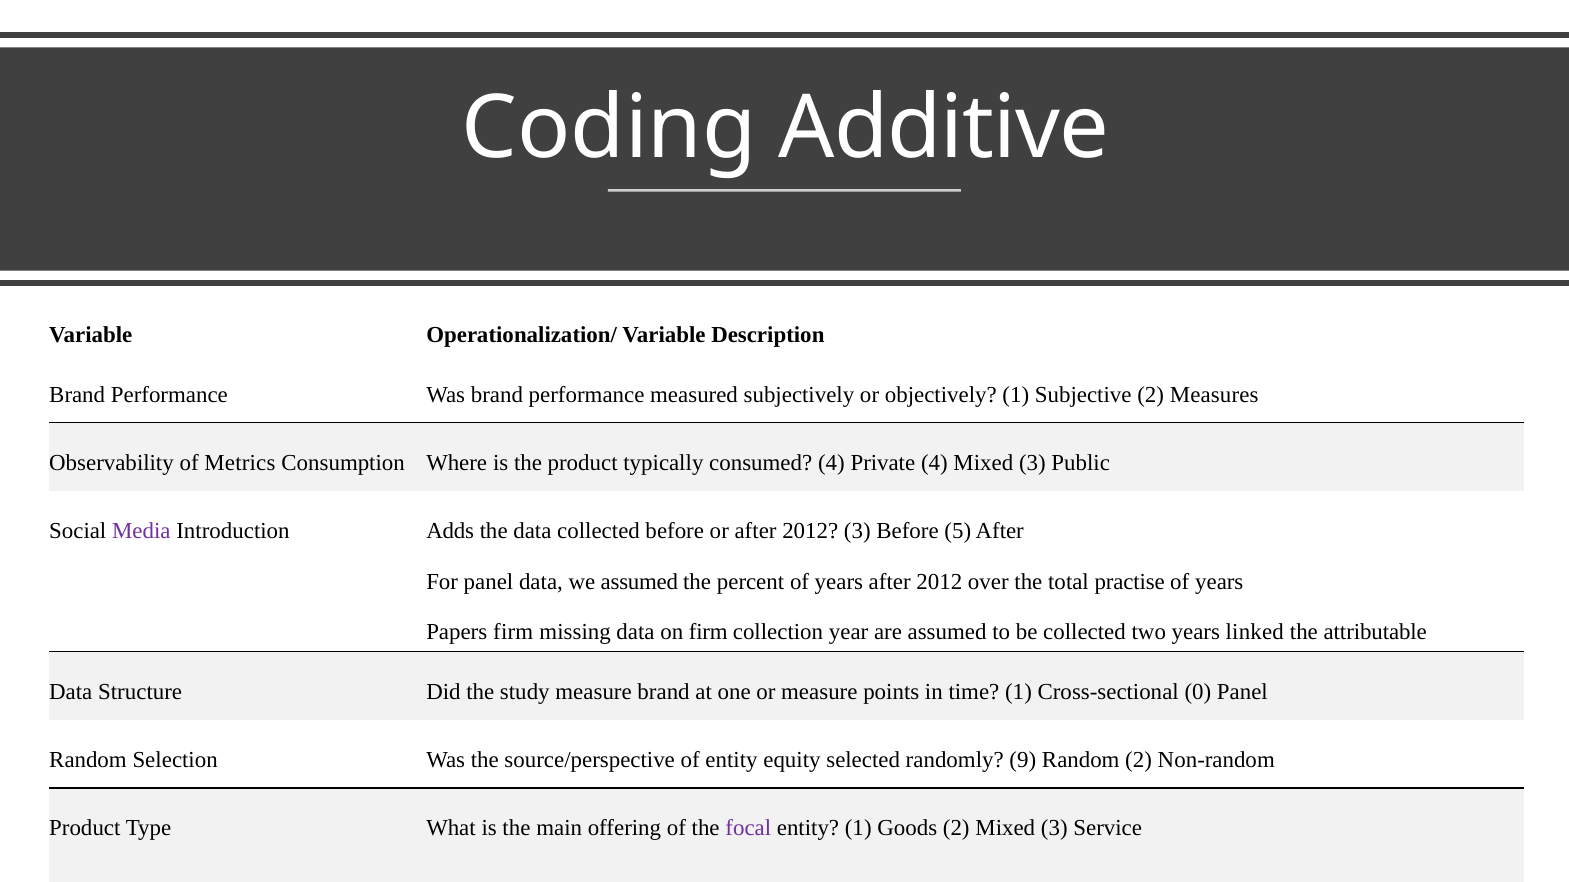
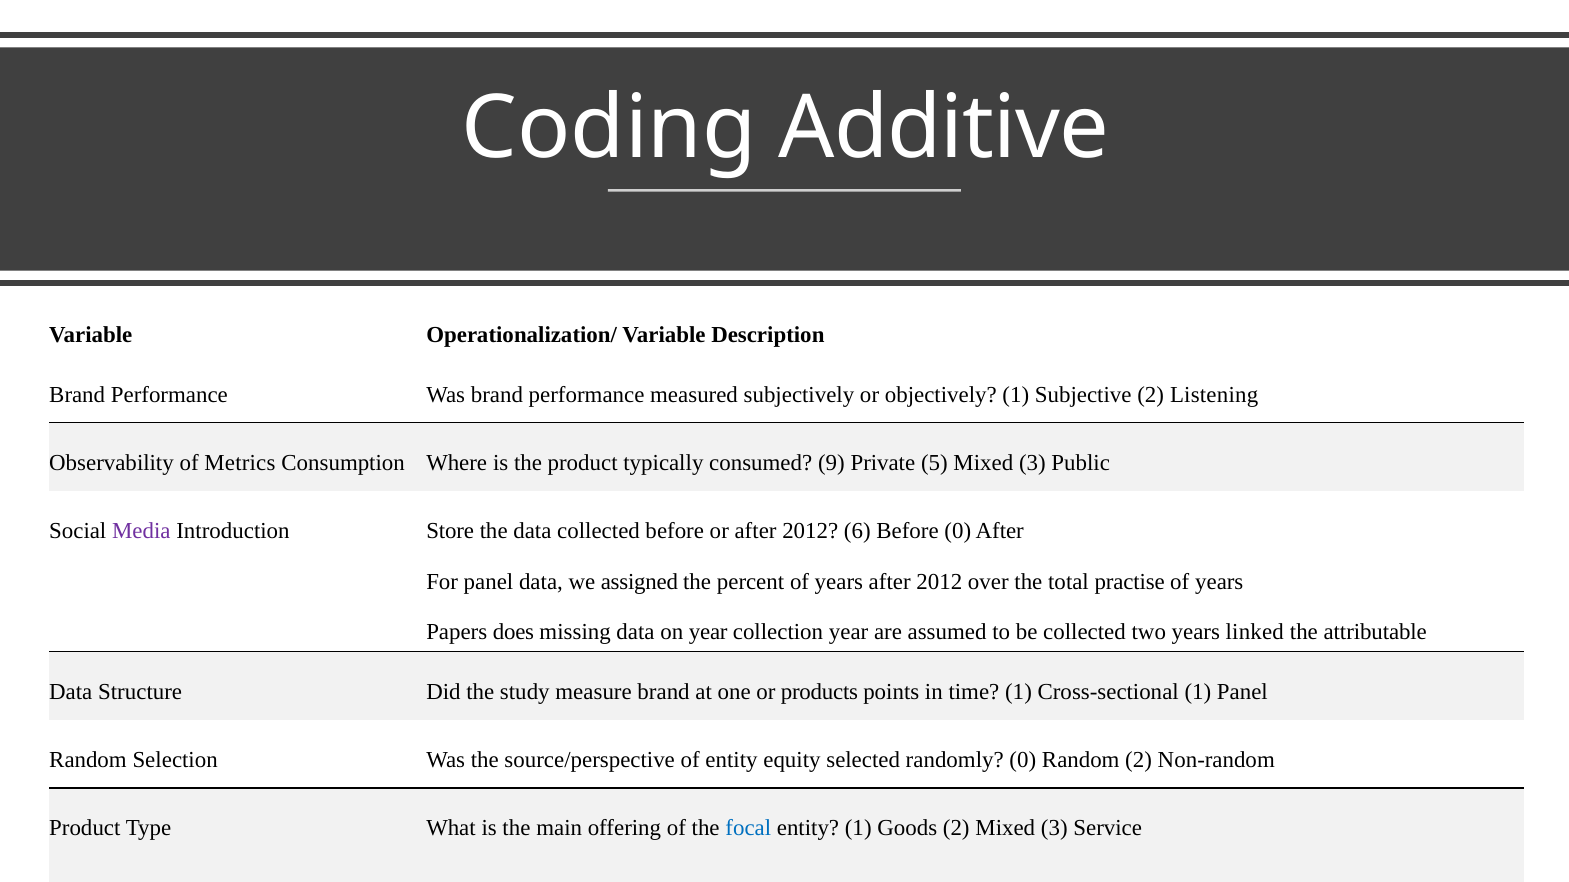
Measures: Measures -> Listening (1214, 395)
consumed 4: 4 -> 9 (831, 463)
Private 4: 4 -> 5 (934, 463)
Adds: Adds -> Store (450, 531)
2012 3: 3 -> 6 (857, 531)
Before 5: 5 -> 0 (958, 531)
we assumed: assumed -> assigned (639, 582)
Papers firm: firm -> does (513, 633)
on firm: firm -> year (708, 633)
or measure: measure -> products (819, 692)
Cross-sectional 0: 0 -> 1 (1198, 692)
randomly 9: 9 -> 0 (1023, 761)
focal colour: purple -> blue (748, 829)
